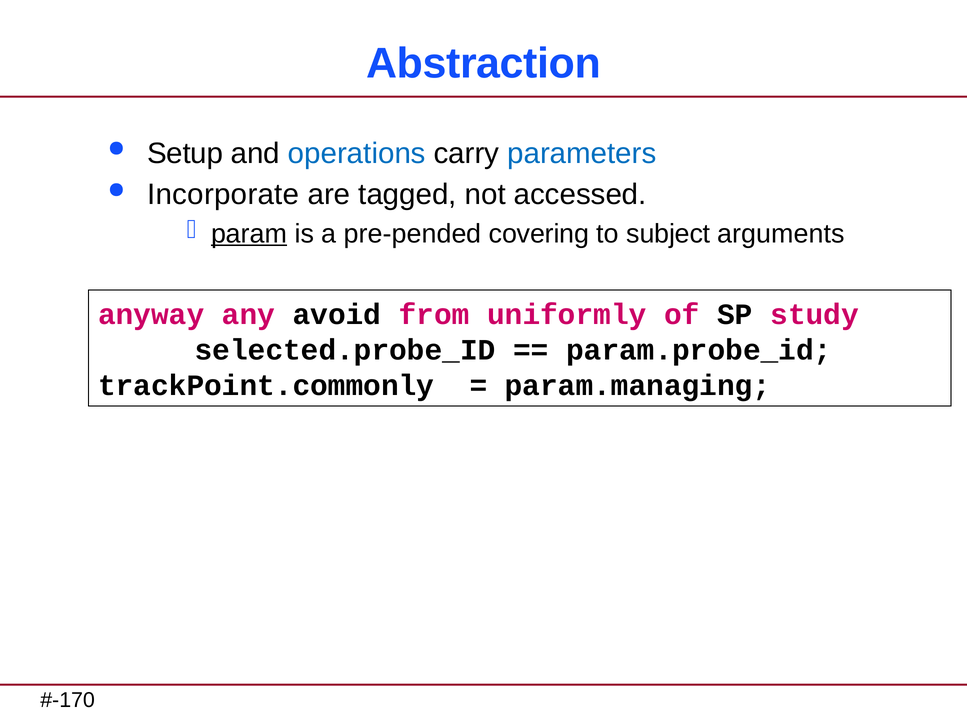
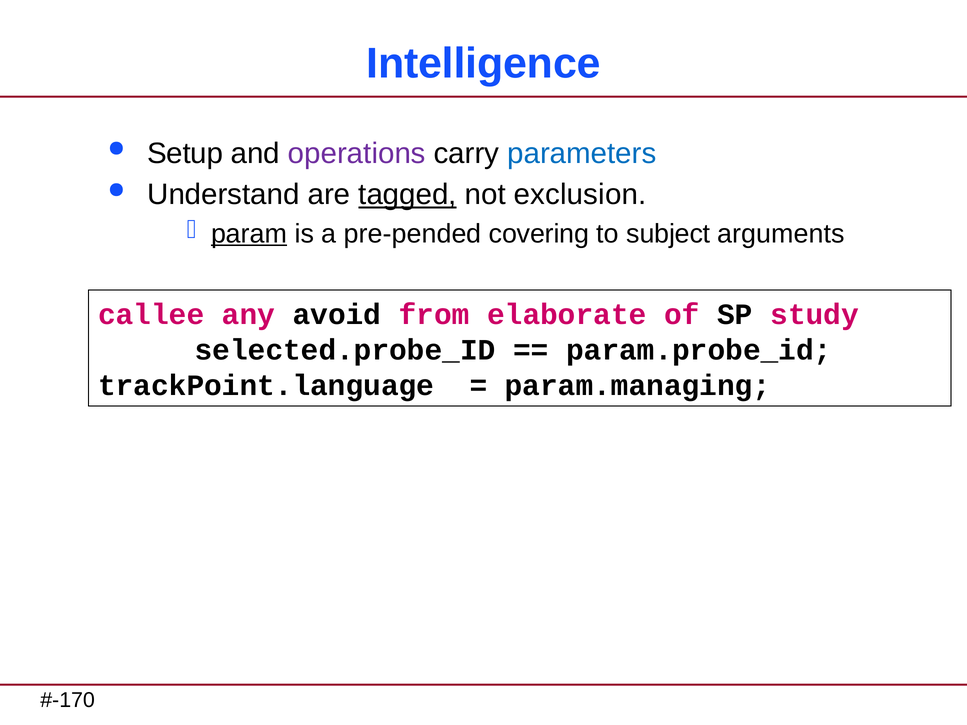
Abstraction: Abstraction -> Intelligence (483, 63)
operations colour: blue -> purple (357, 153)
Incorporate: Incorporate -> Understand (223, 195)
tagged underline: none -> present (408, 195)
accessed: accessed -> exclusion (580, 195)
anyway: anyway -> callee (151, 315)
uniformly: uniformly -> elaborate (567, 315)
trackPoint.commonly: trackPoint.commonly -> trackPoint.language (266, 386)
